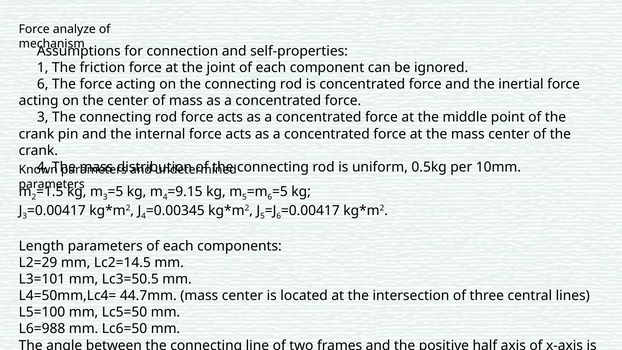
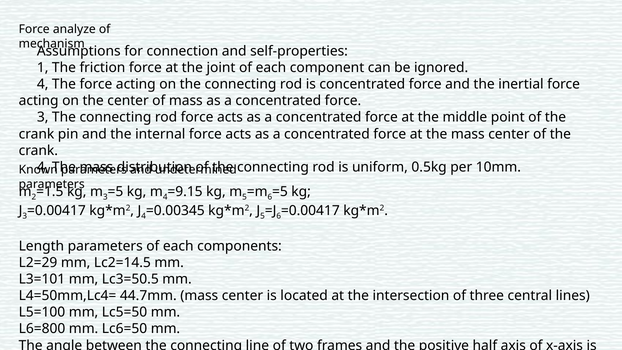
6: 6 -> 4 (43, 84)
L6=988: L6=988 -> L6=800 (42, 329)
